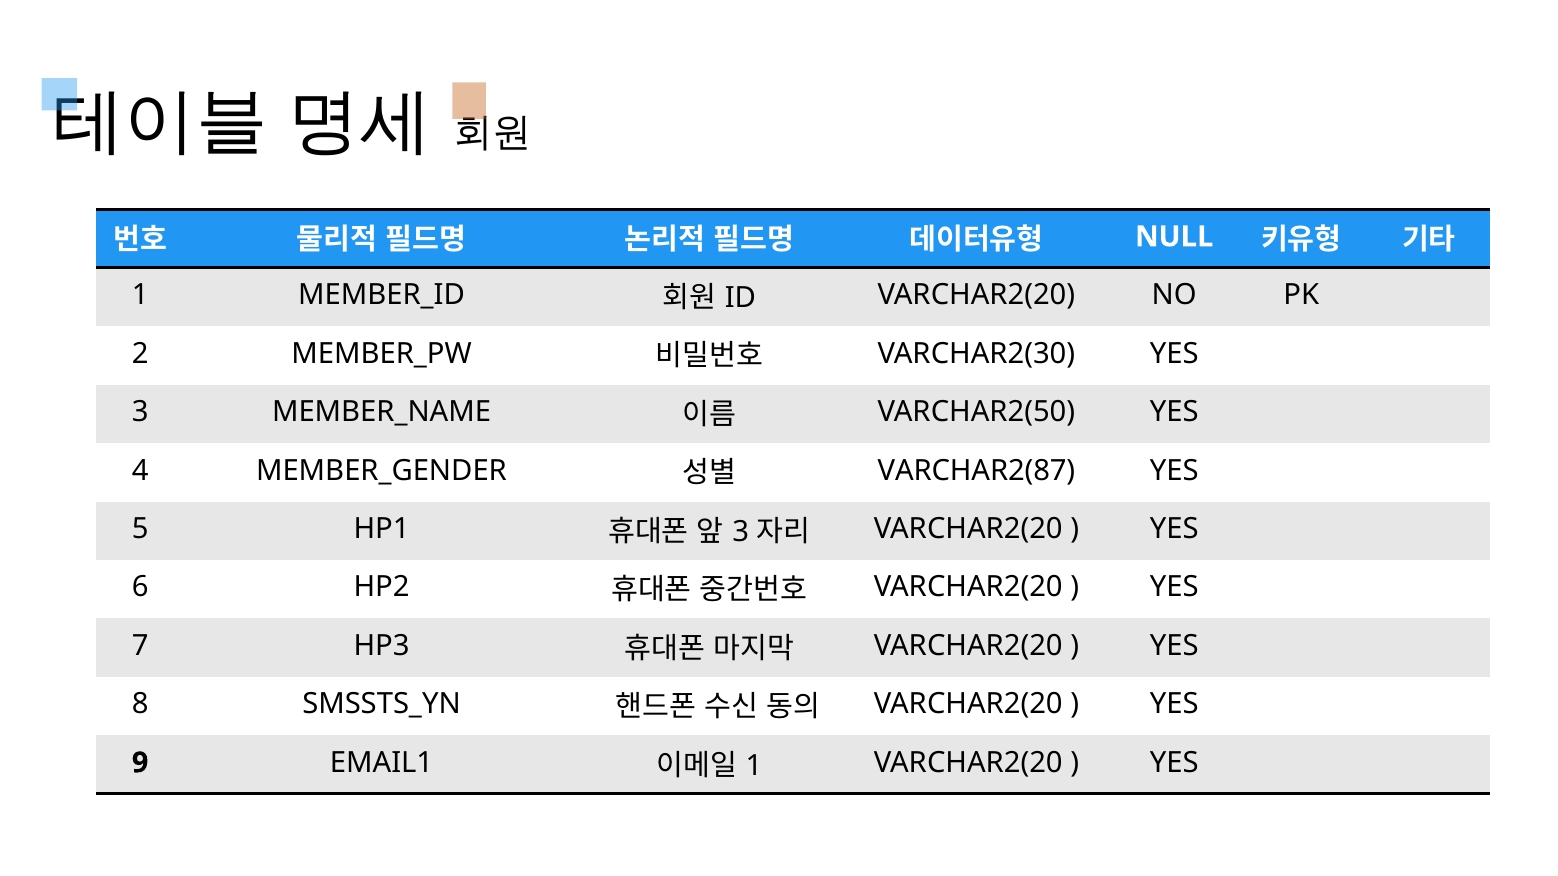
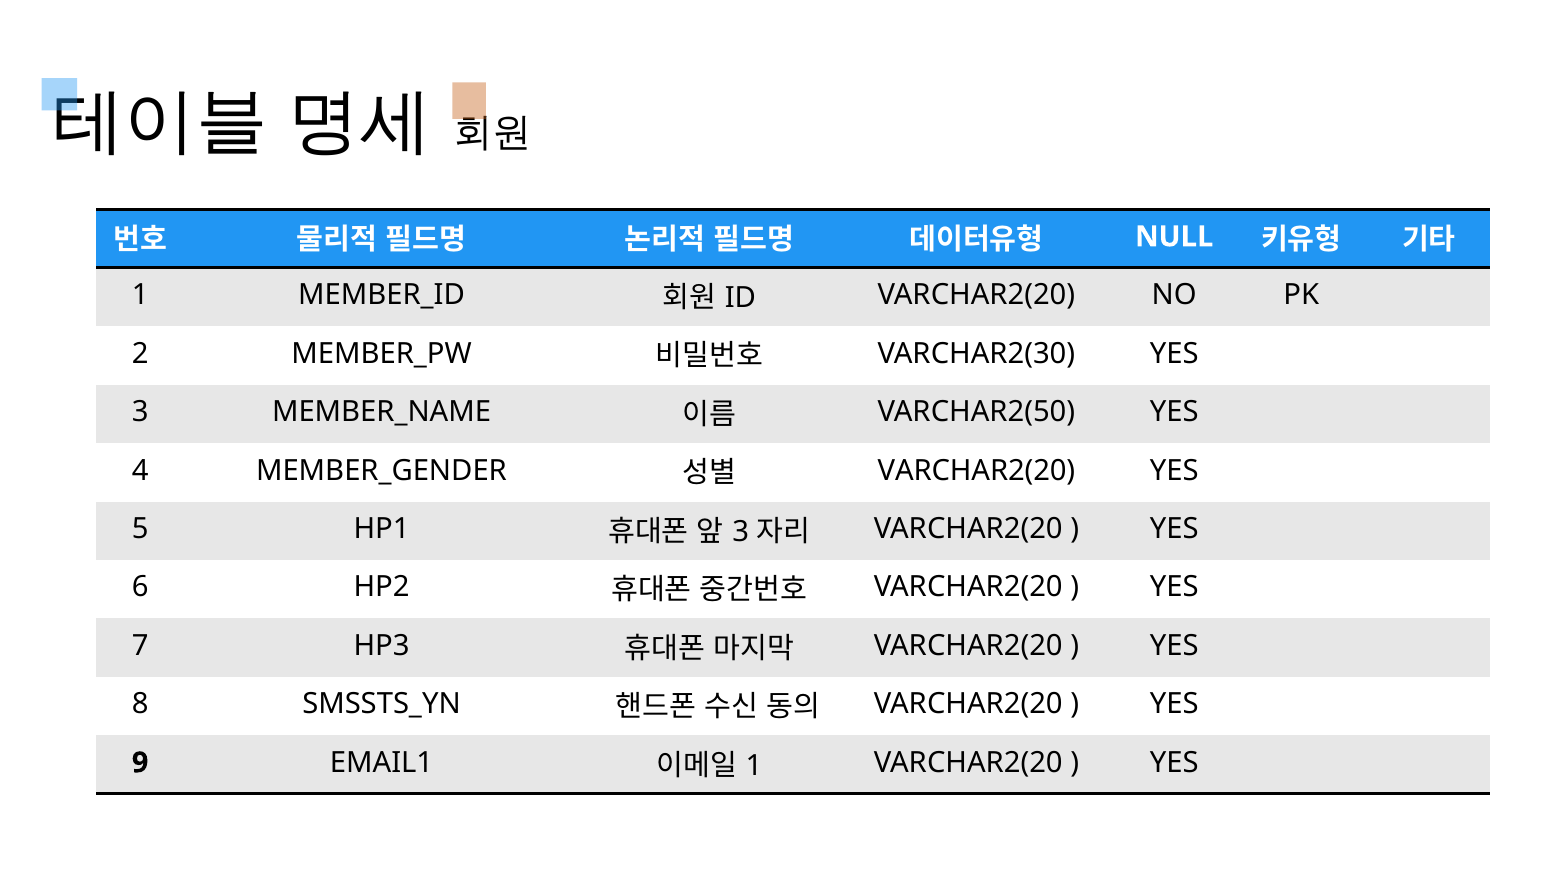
VARCHAR2(87: VARCHAR2(87 -> VARCHAR2(20 (976, 471)
